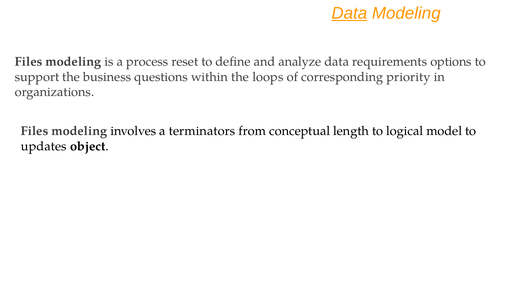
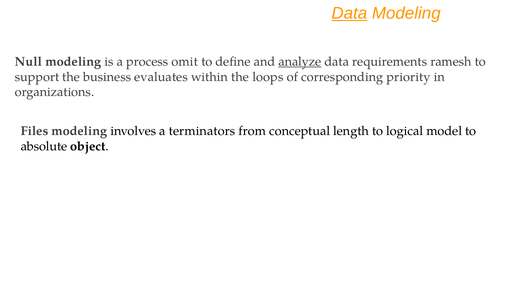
Files: Files -> Null (29, 62)
reset: reset -> omit (185, 62)
analyze underline: none -> present (300, 62)
options: options -> ramesh (451, 62)
questions: questions -> evaluates (161, 77)
updates: updates -> absolute (44, 146)
